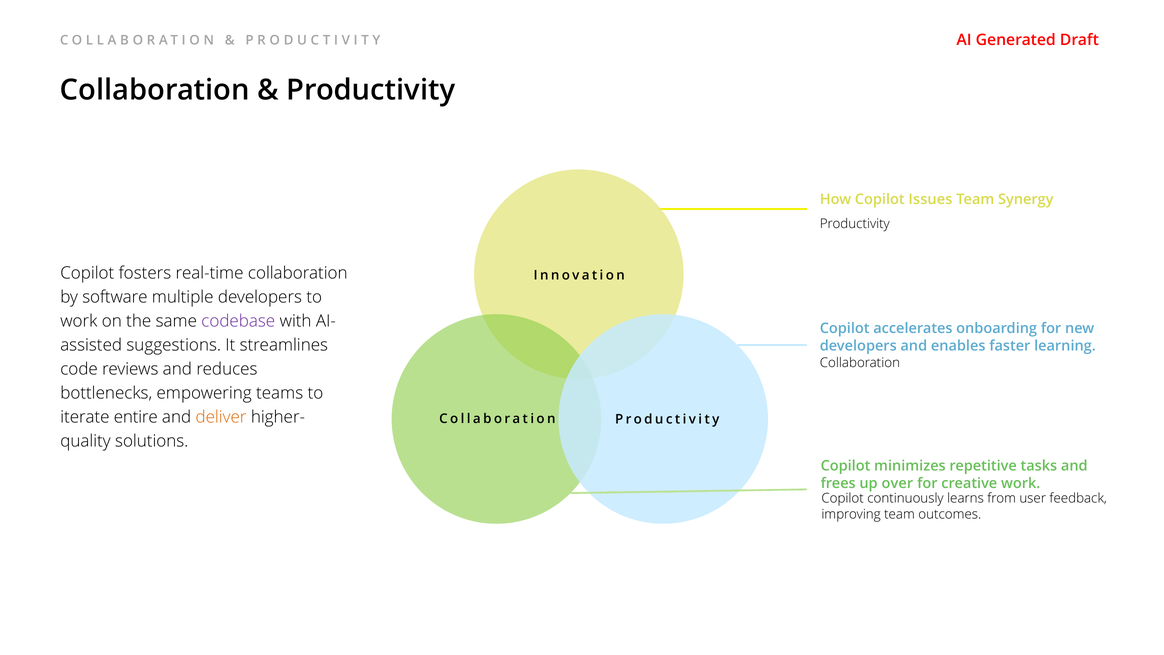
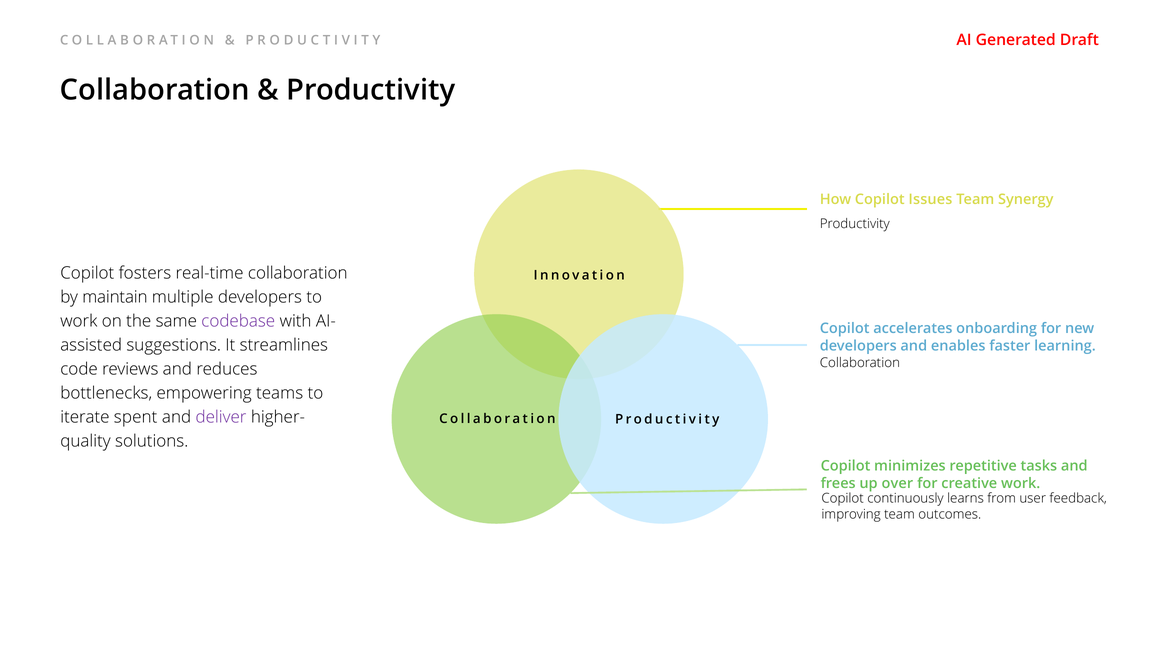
software: software -> maintain (115, 297)
entire: entire -> spent (136, 417)
deliver colour: orange -> purple (221, 417)
